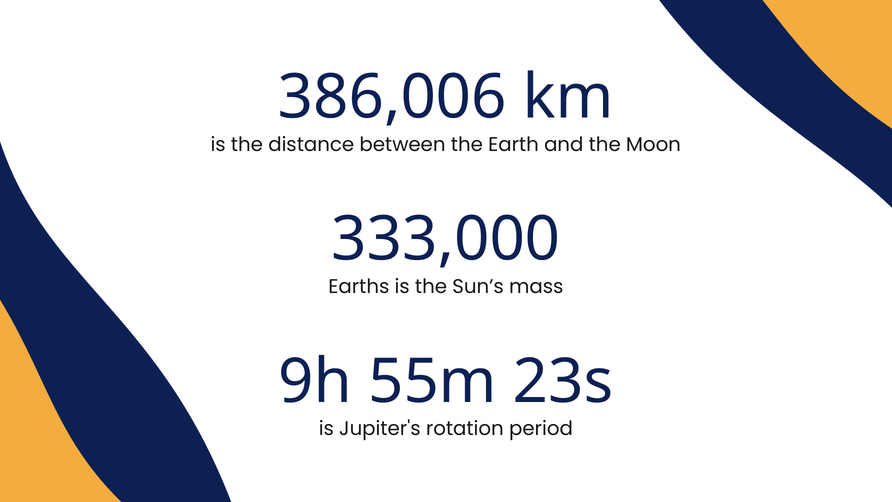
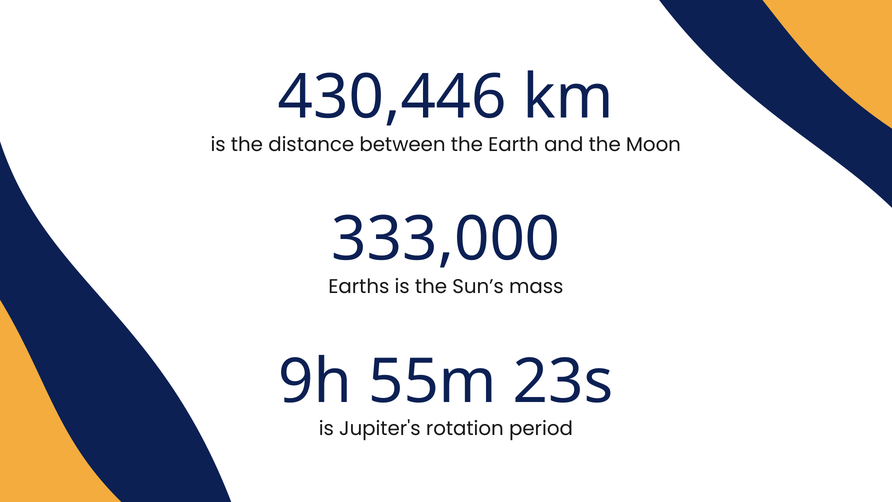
386,006: 386,006 -> 430,446 (392, 97)
